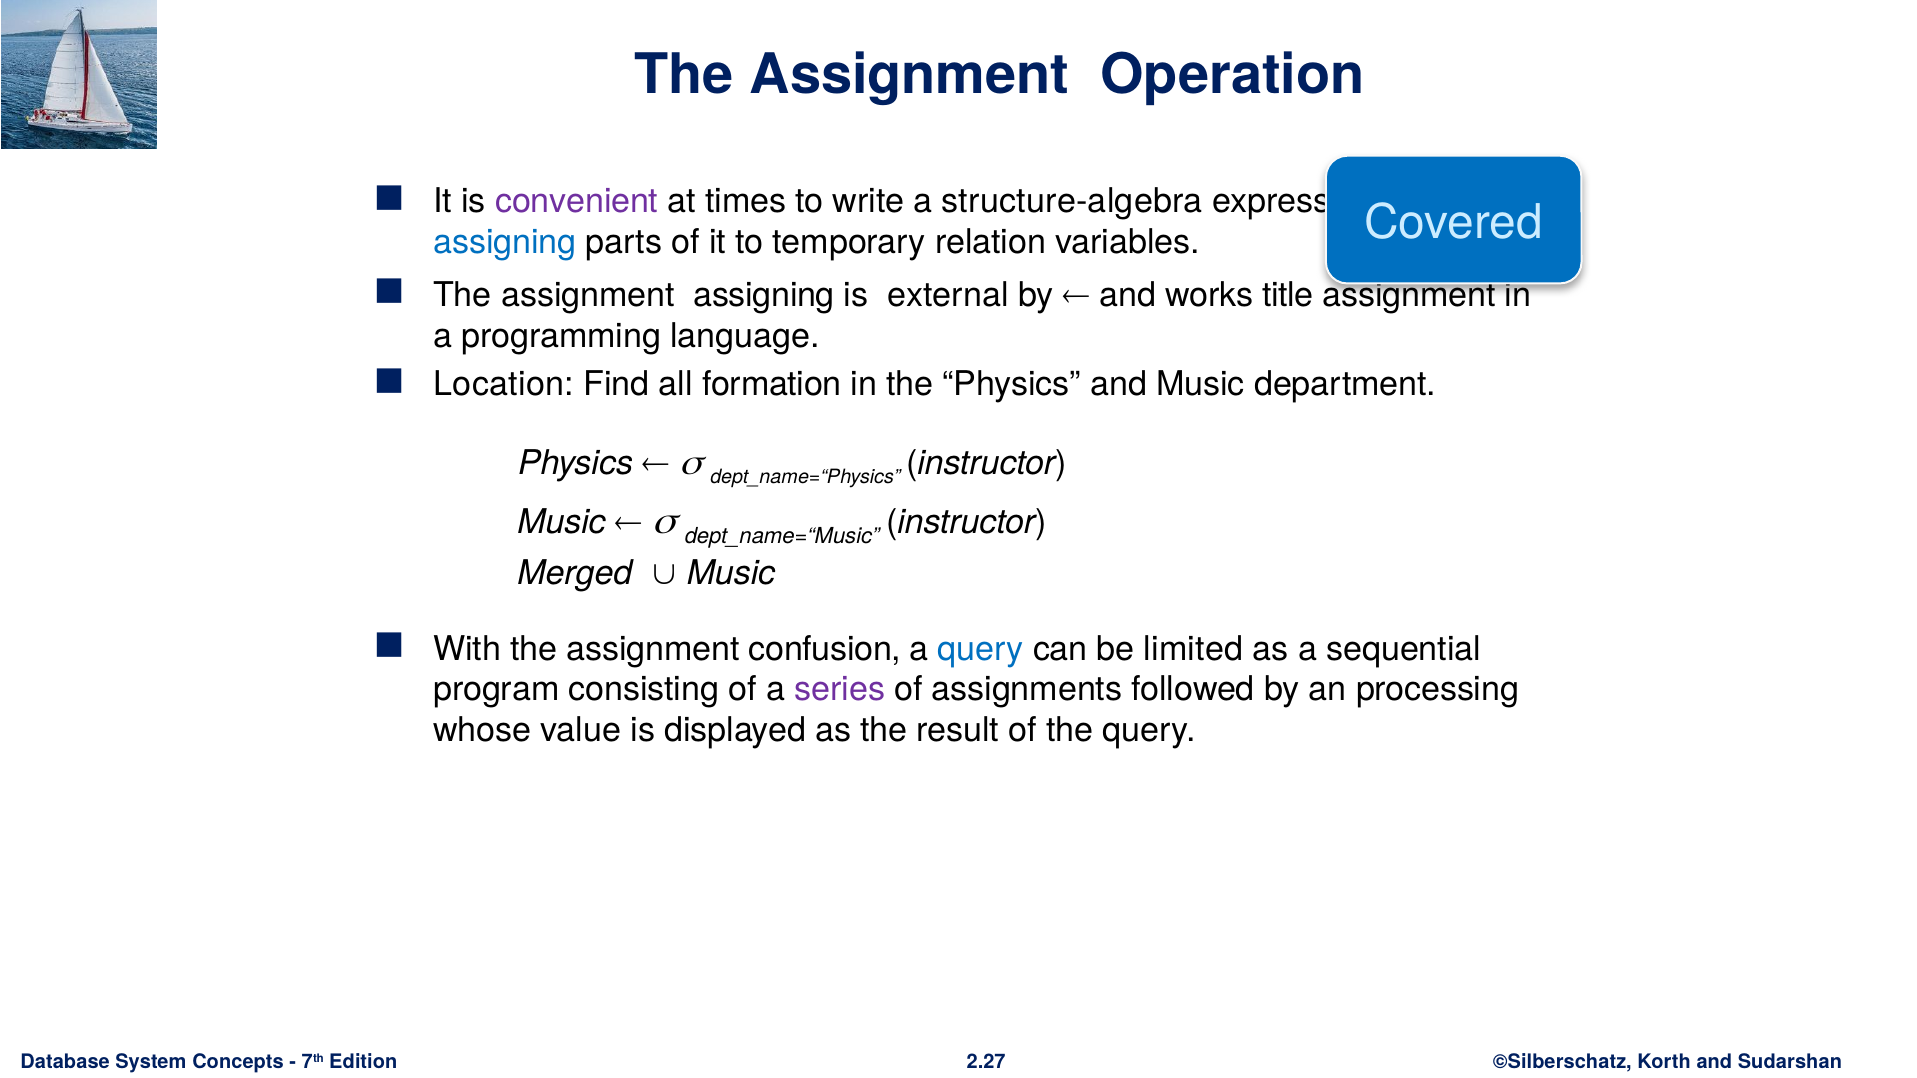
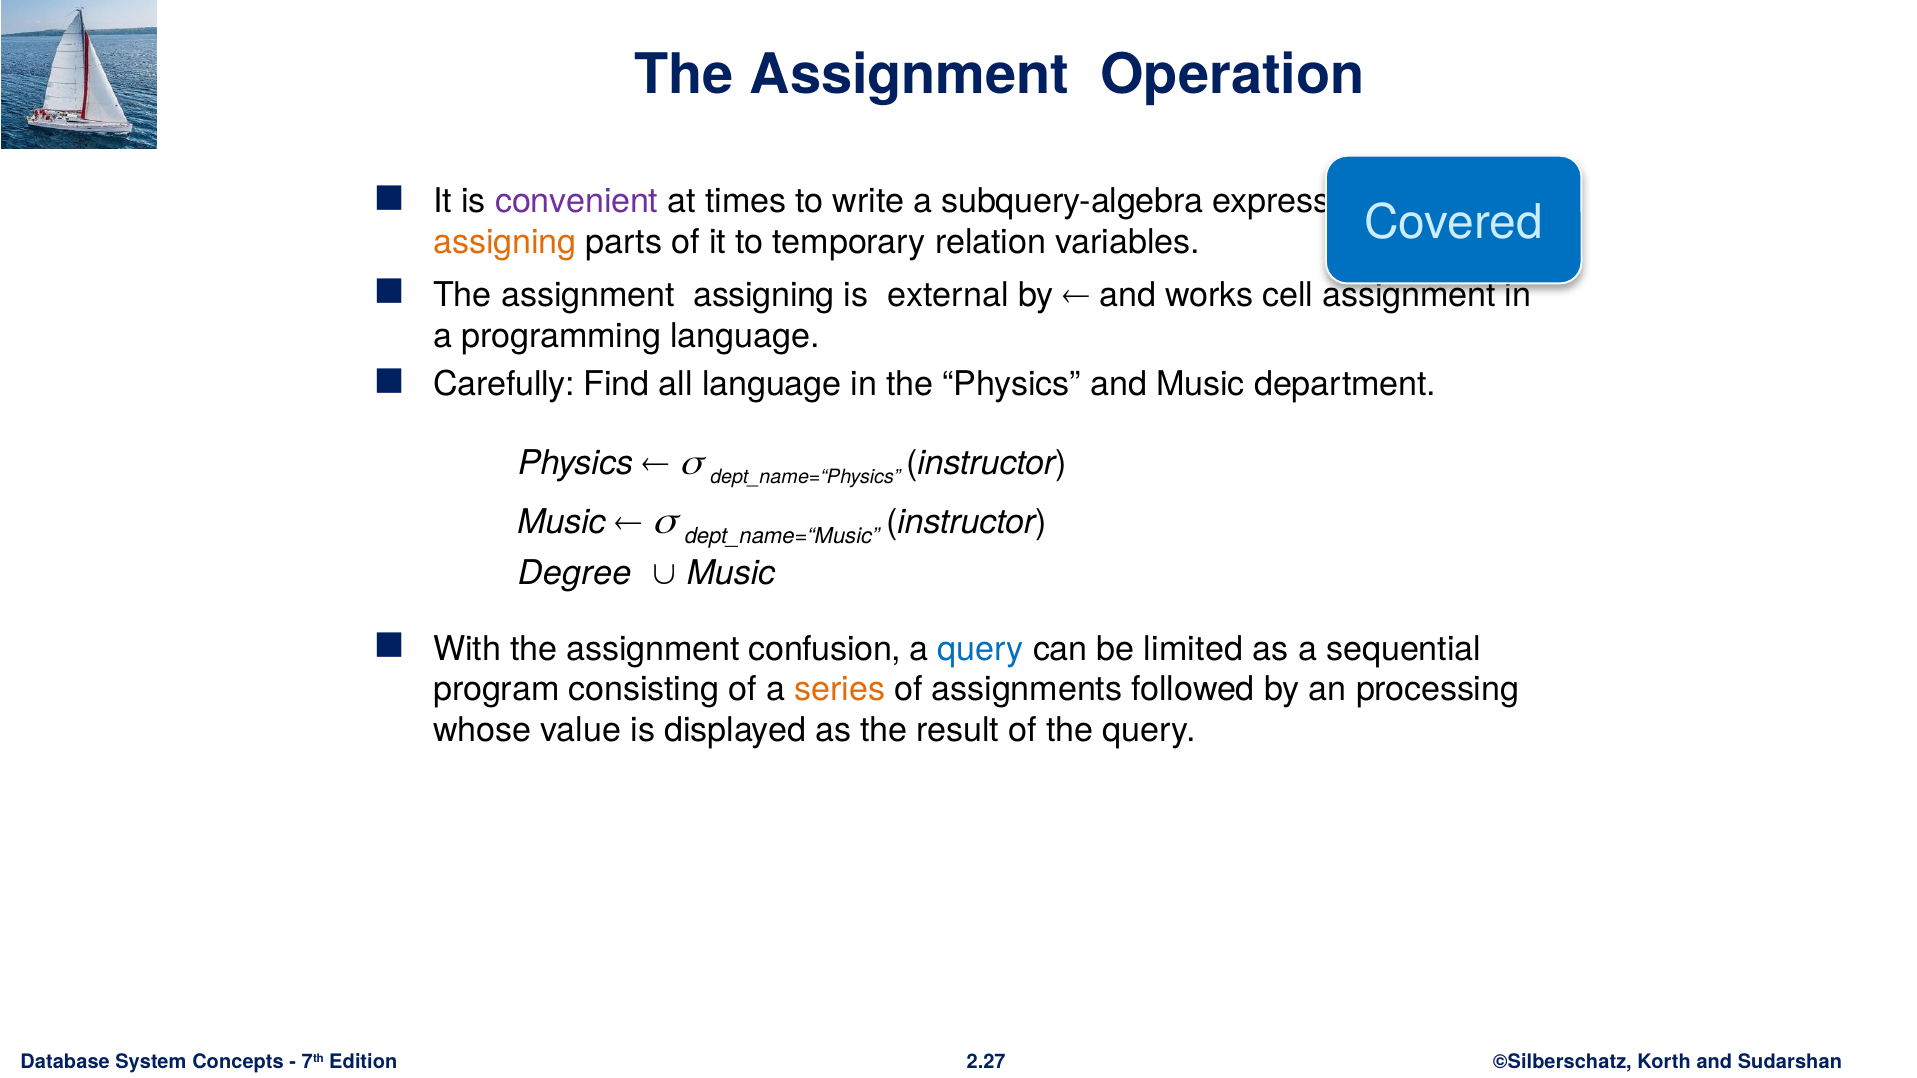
structure-algebra: structure-algebra -> subquery-algebra (1073, 202)
assigning colour: blue -> orange (505, 243)
title: title -> cell (1288, 295)
Location: Location -> Carefully (504, 385)
all formation: formation -> language (772, 385)
Merged: Merged -> Degree (575, 573)
series colour: purple -> orange (840, 690)
